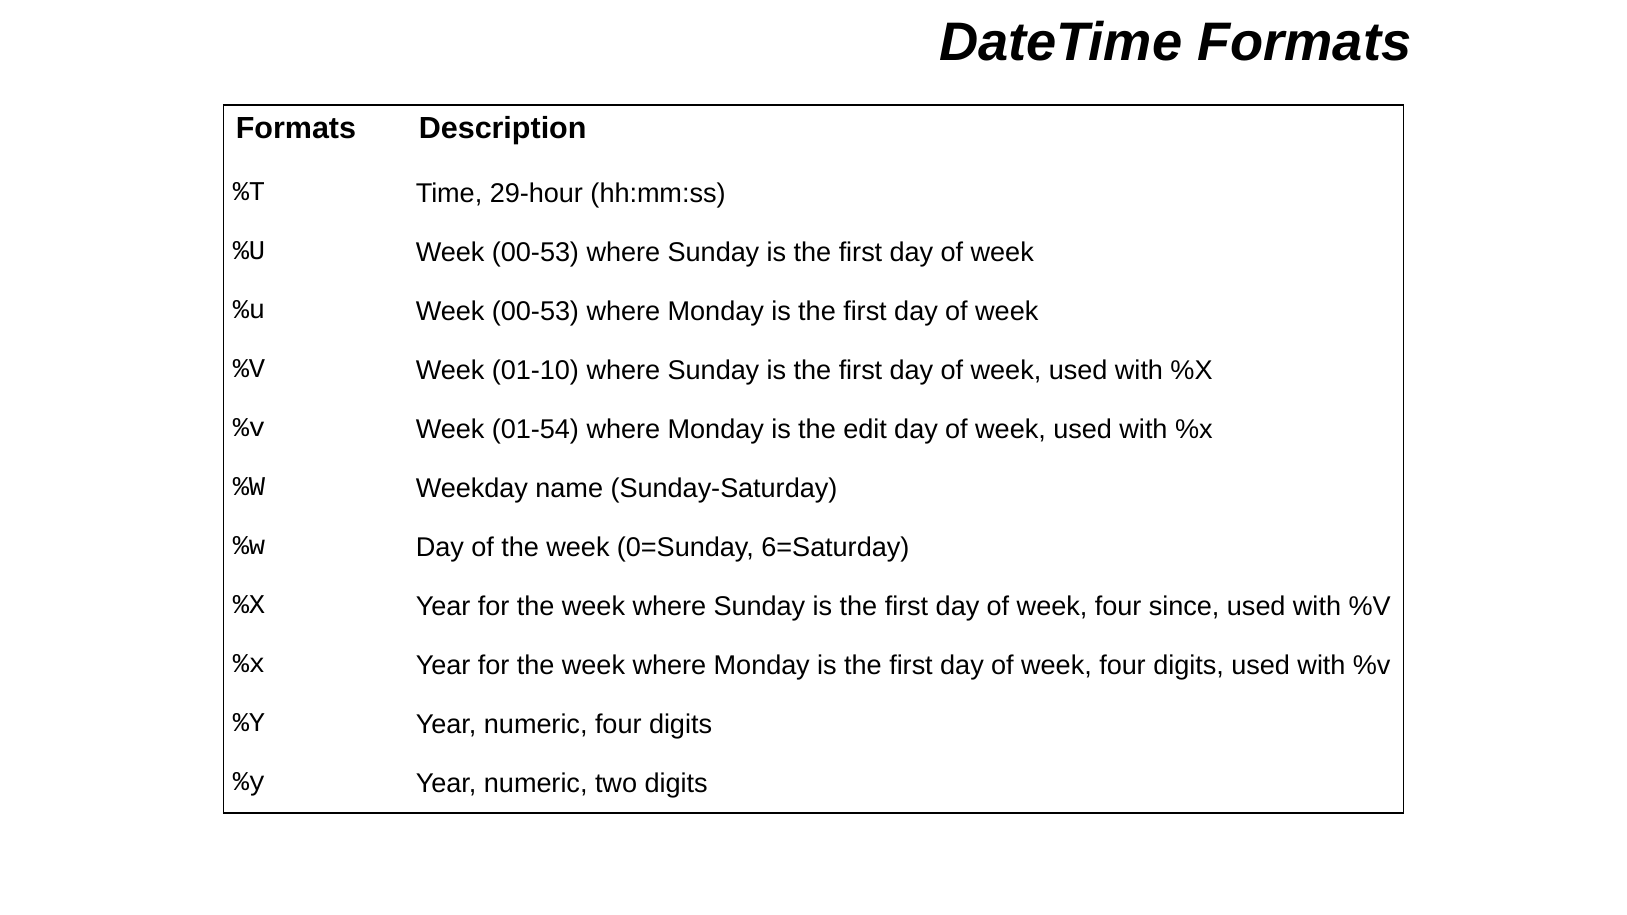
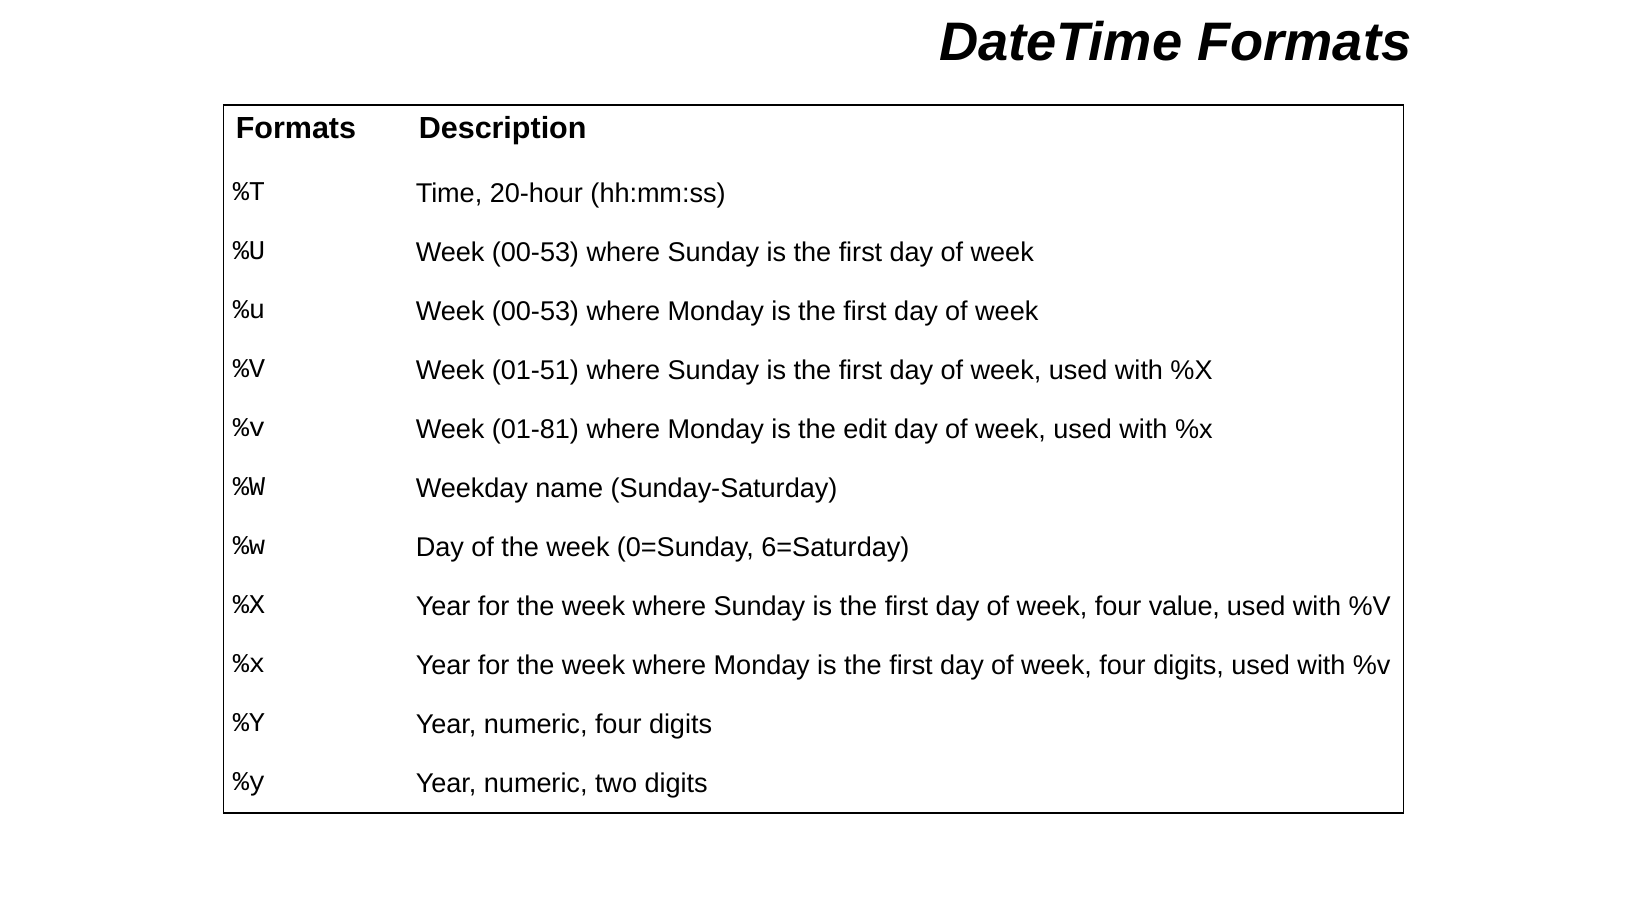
29-hour: 29-hour -> 20-hour (536, 194)
01-10: 01-10 -> 01-51 (535, 371)
01-54: 01-54 -> 01-81 (535, 430)
since: since -> value (1184, 607)
